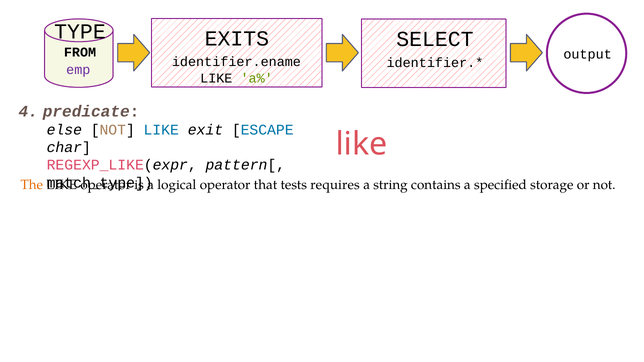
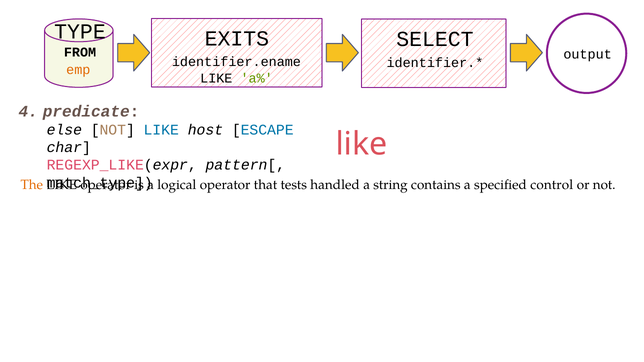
emp colour: purple -> orange (78, 70)
exit: exit -> host (205, 130)
requires: requires -> handled (335, 185)
storage: storage -> control (552, 185)
